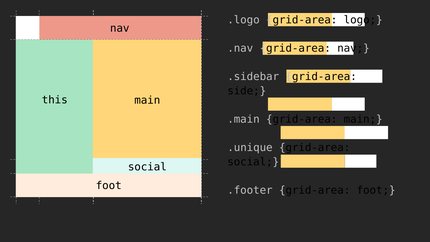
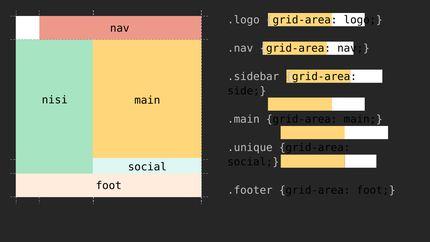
this: this -> nisi (55, 100)
